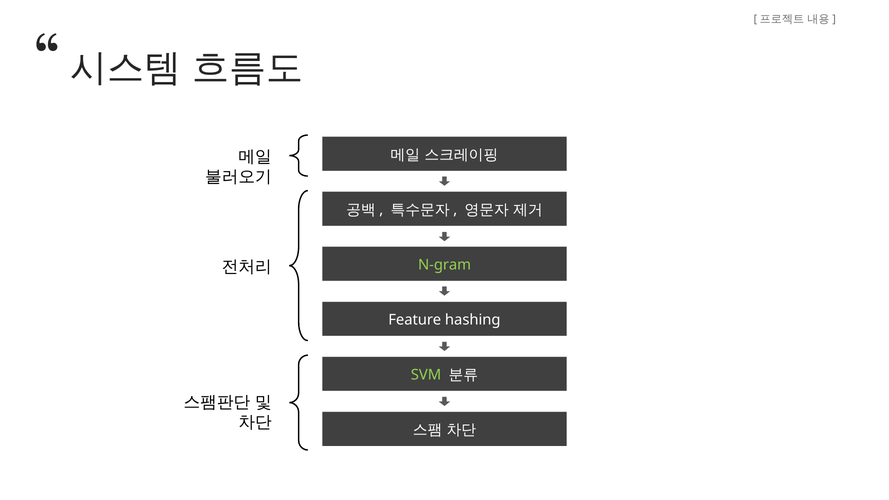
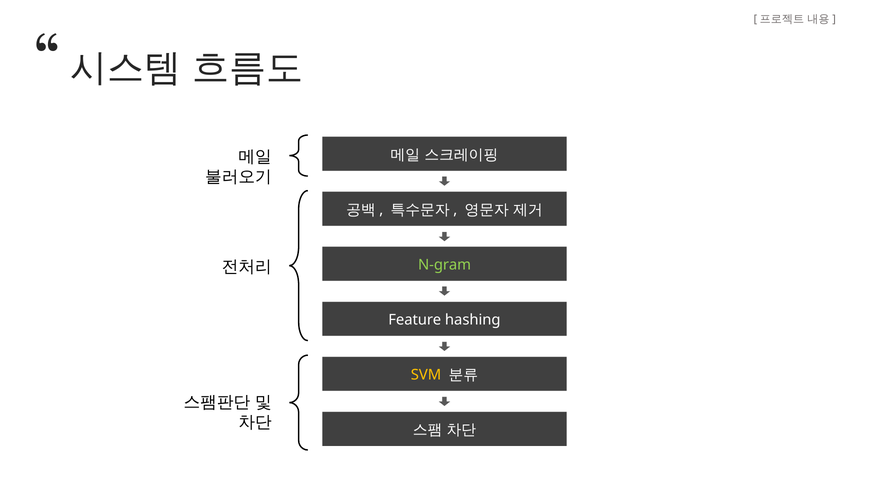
SVM colour: light green -> yellow (426, 375)
